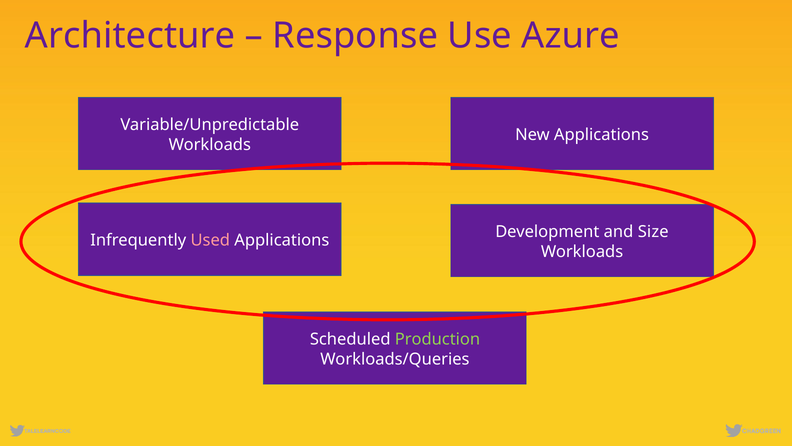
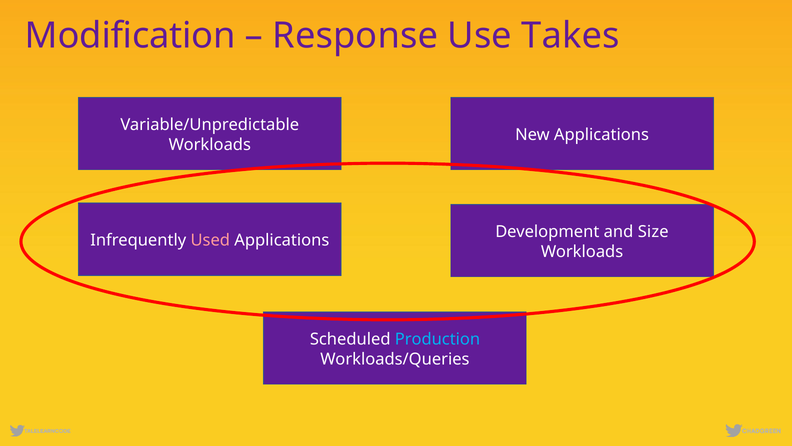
Architecture: Architecture -> Modification (130, 36)
Azure: Azure -> Takes (570, 36)
Production colour: light green -> light blue (437, 339)
